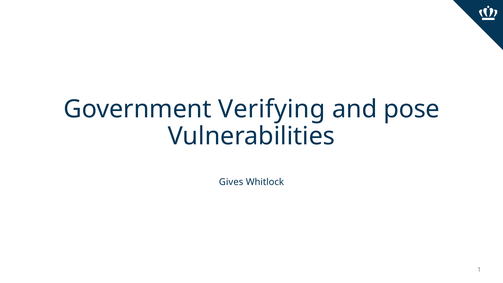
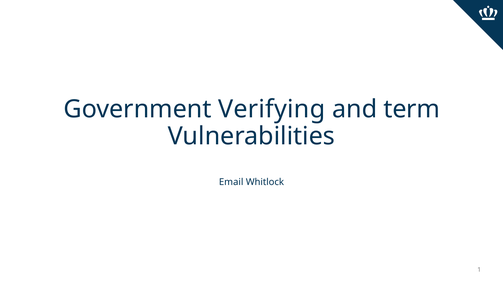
pose: pose -> term (412, 109)
Gives: Gives -> Email (231, 182)
